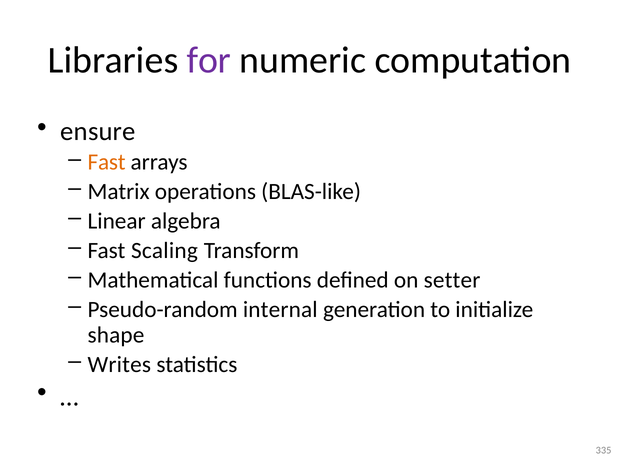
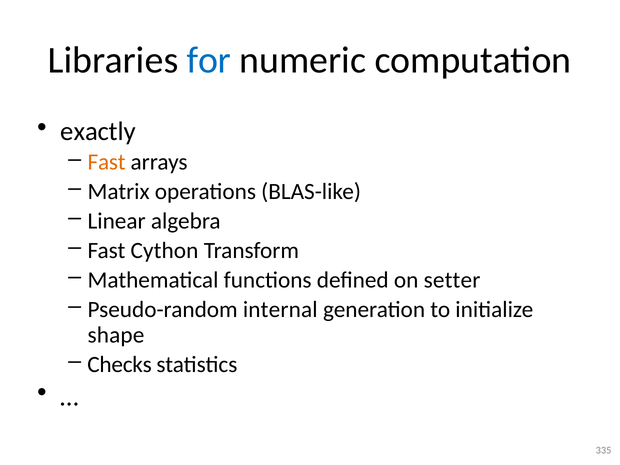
for colour: purple -> blue (209, 60)
ensure: ensure -> exactly (98, 131)
Scaling: Scaling -> Cython (164, 251)
Writes: Writes -> Checks (120, 364)
